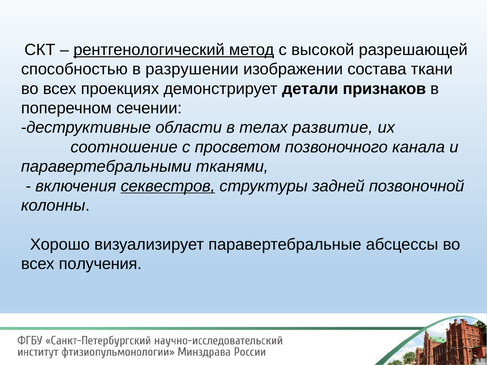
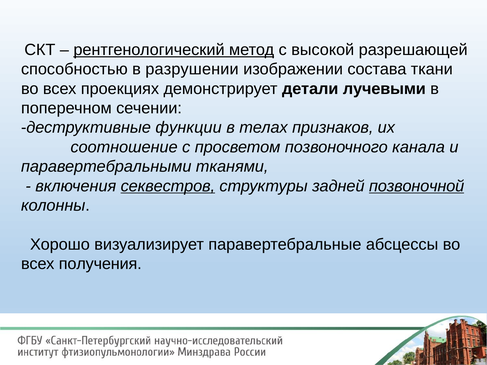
признаков: признаков -> лучевыми (384, 89)
области: области -> функции (189, 128)
развитие: развитие -> признаков (333, 128)
позвоночной underline: none -> present (417, 186)
